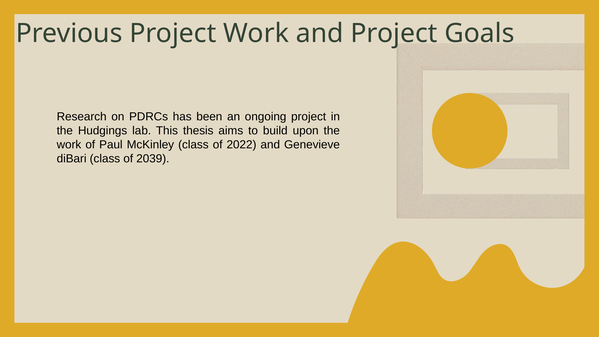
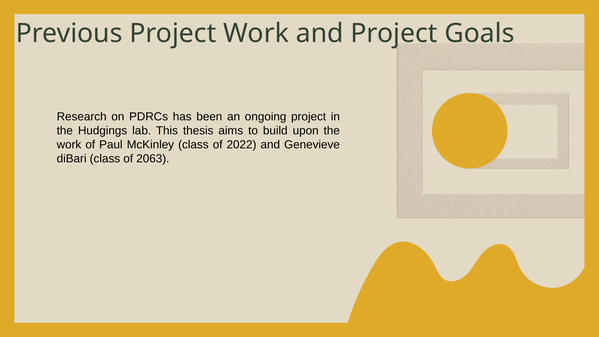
2039: 2039 -> 2063 (153, 159)
